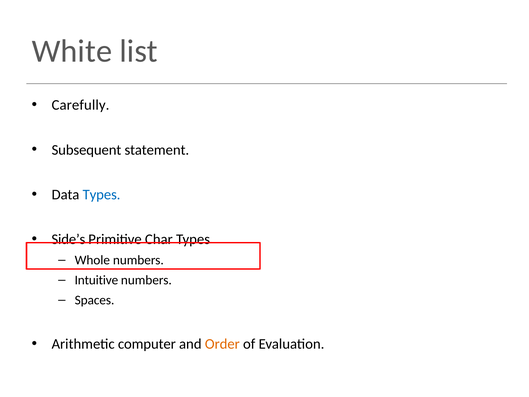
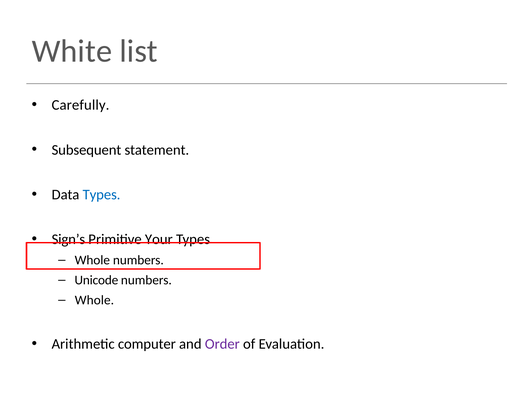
Side’s: Side’s -> Sign’s (68, 239)
Char: Char -> Your (159, 239)
Intuitive: Intuitive -> Unicode (96, 280)
Spaces: Spaces -> Whole (94, 300)
Order colour: orange -> purple (222, 344)
